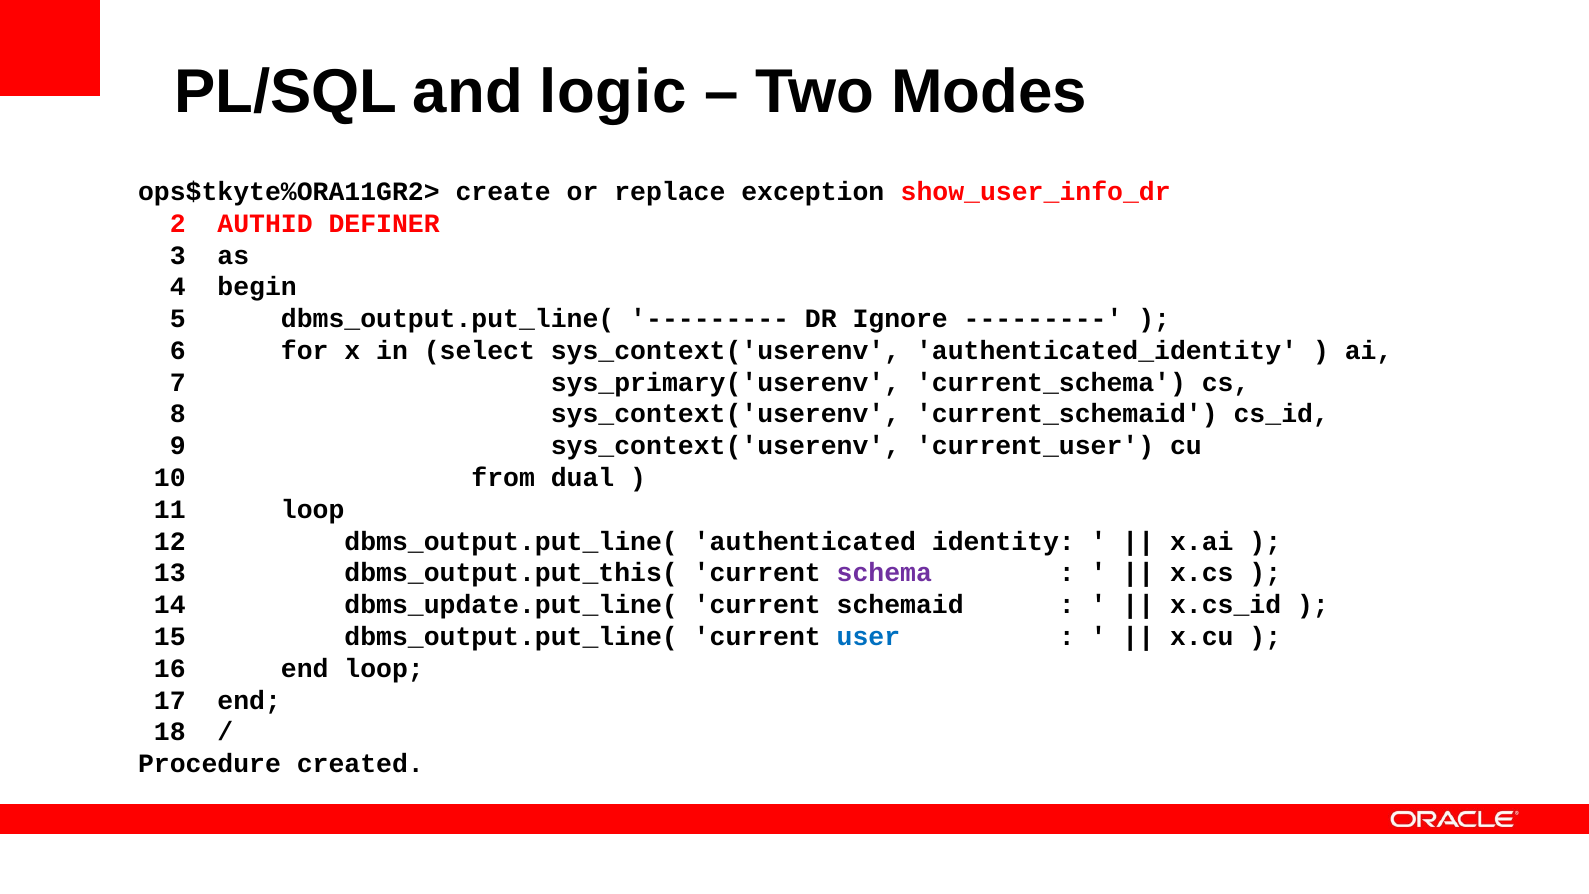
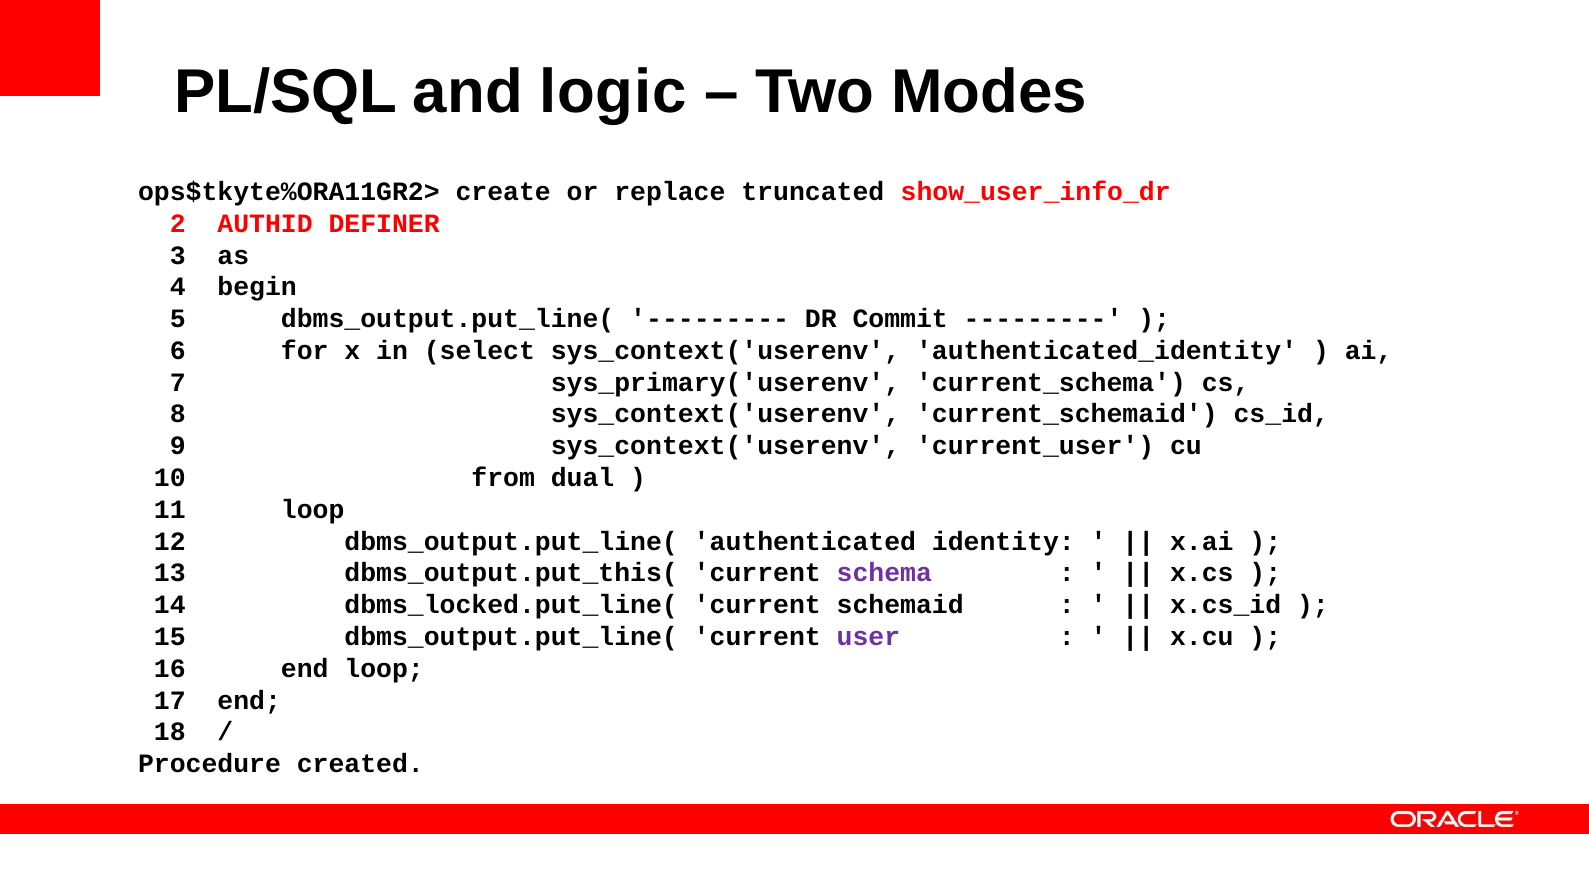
exception: exception -> truncated (813, 192)
Ignore: Ignore -> Commit (900, 319)
dbms_update.put_line(: dbms_update.put_line( -> dbms_locked.put_line( (511, 605)
user colour: blue -> purple (868, 637)
